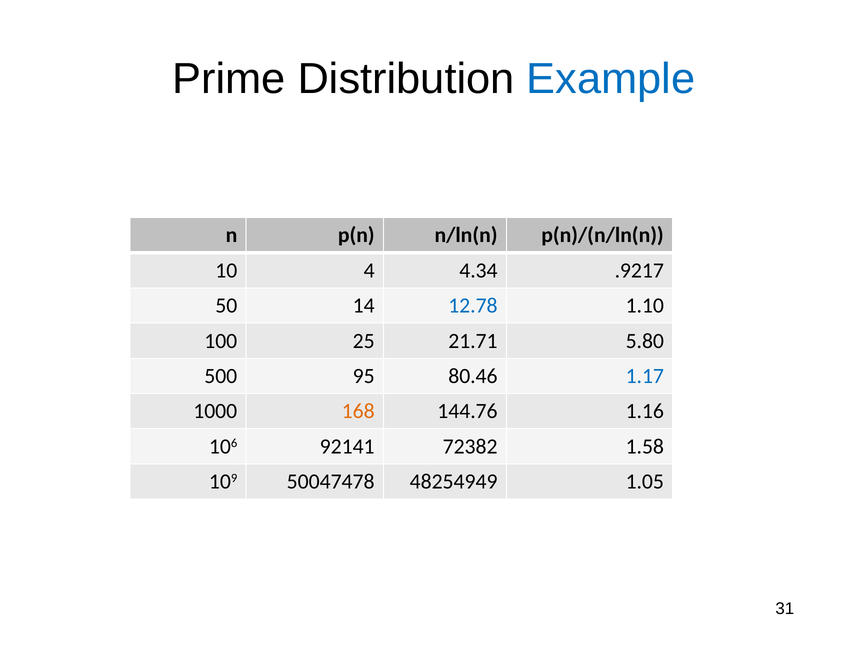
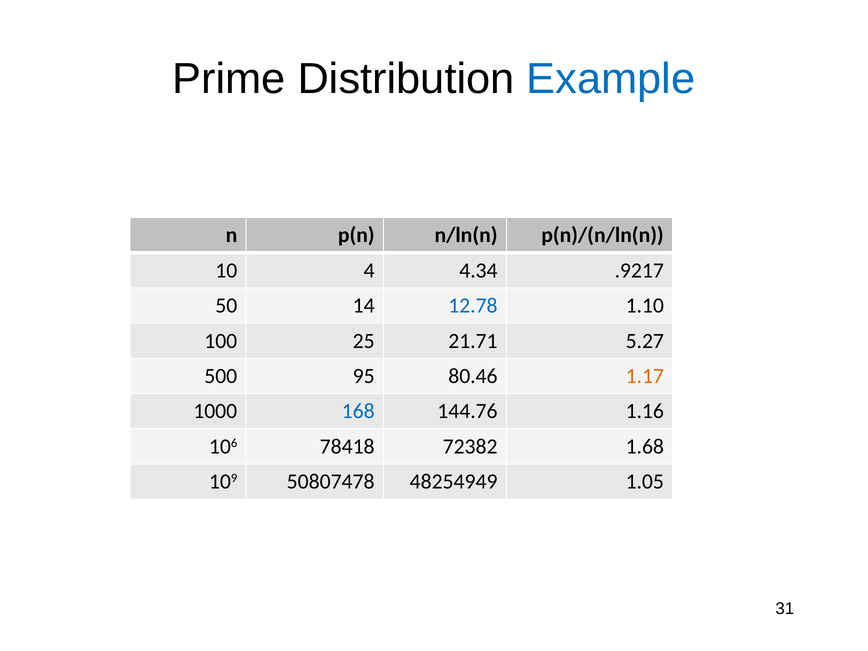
5.80: 5.80 -> 5.27 (645, 341)
1.17 colour: blue -> orange (645, 376)
168 colour: orange -> blue (358, 411)
92141: 92141 -> 78418 (347, 447)
1.58: 1.58 -> 1.68 (645, 447)
50047478: 50047478 -> 50807478 (331, 482)
